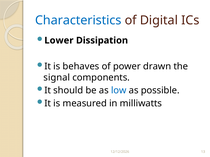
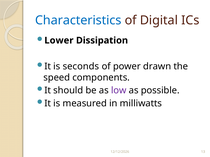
behaves: behaves -> seconds (81, 66)
signal: signal -> speed (57, 78)
low colour: blue -> purple (119, 91)
